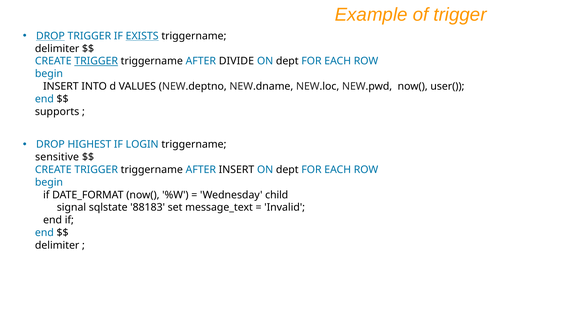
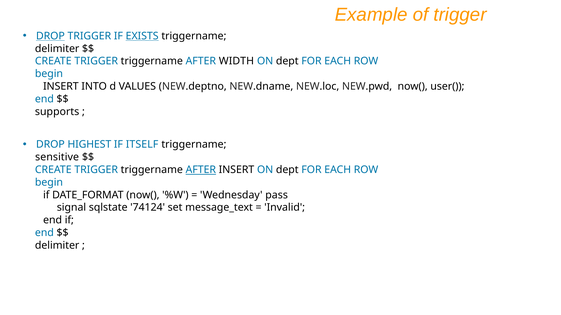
TRIGGER underline: present -> none (96, 61)
DIVIDE: DIVIDE -> WIDTH (236, 61)
LOGIN: LOGIN -> ITSELF (142, 145)
AFTER underline: none -> present (201, 170)
child: child -> pass (277, 195)
88183: 88183 -> 74124 (148, 208)
